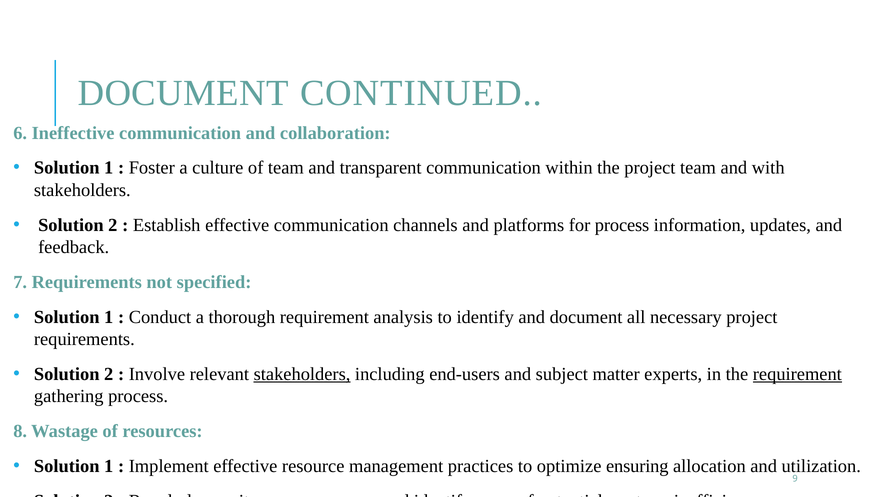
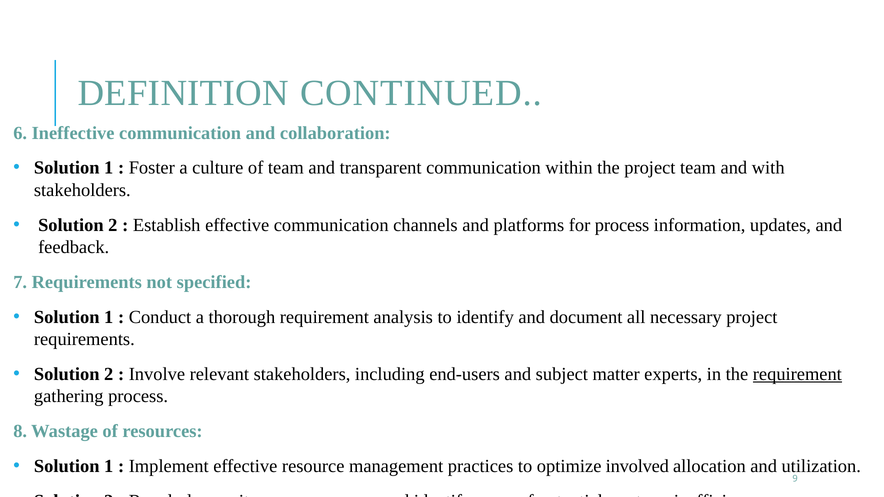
DOCUMENT: DOCUMENT -> DEFINITION (183, 93)
stakeholders underline: present -> none (302, 374)
ensuring: ensuring -> involved (637, 466)
